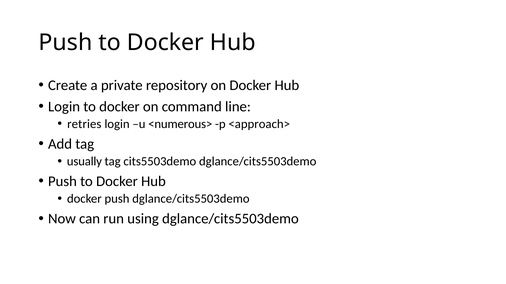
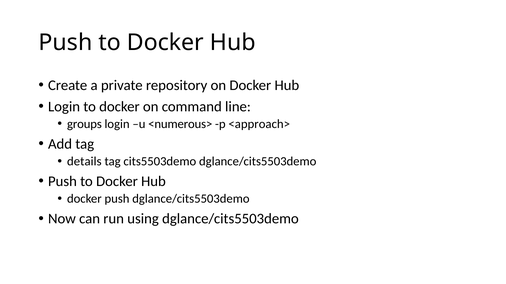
retries: retries -> groups (84, 124)
usually: usually -> details (84, 162)
